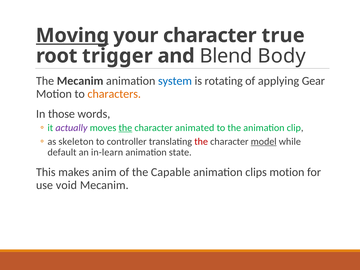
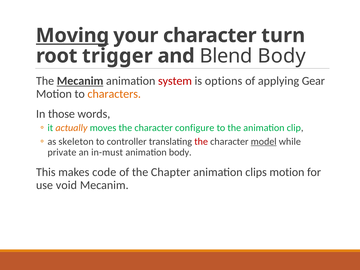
true: true -> turn (283, 36)
Mecanim underline: none -> present (80, 81)
system colour: blue -> red (175, 81)
rotating: rotating -> options (224, 81)
actually colour: purple -> orange (71, 128)
the underline: present -> none (125, 128)
animated: animated -> configure (195, 128)
default: default -> private (62, 152)
in-learn: in-learn -> in-must (107, 152)
animation state: state -> body (180, 152)
anim: anim -> code (104, 172)
Capable: Capable -> Chapter (171, 172)
